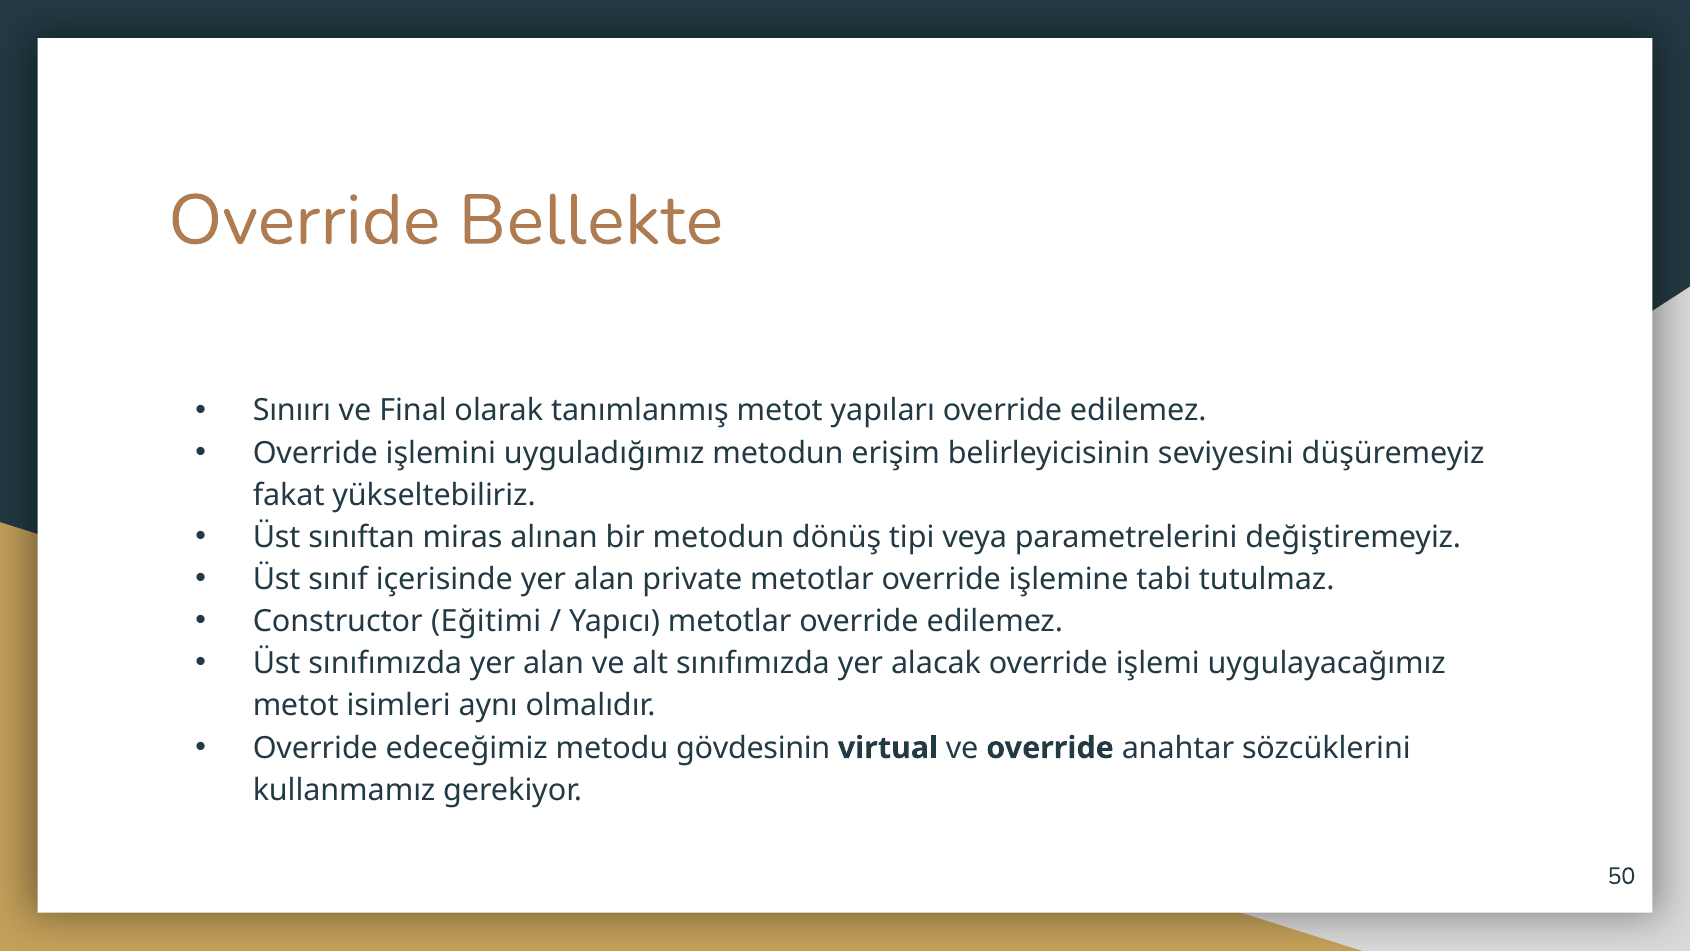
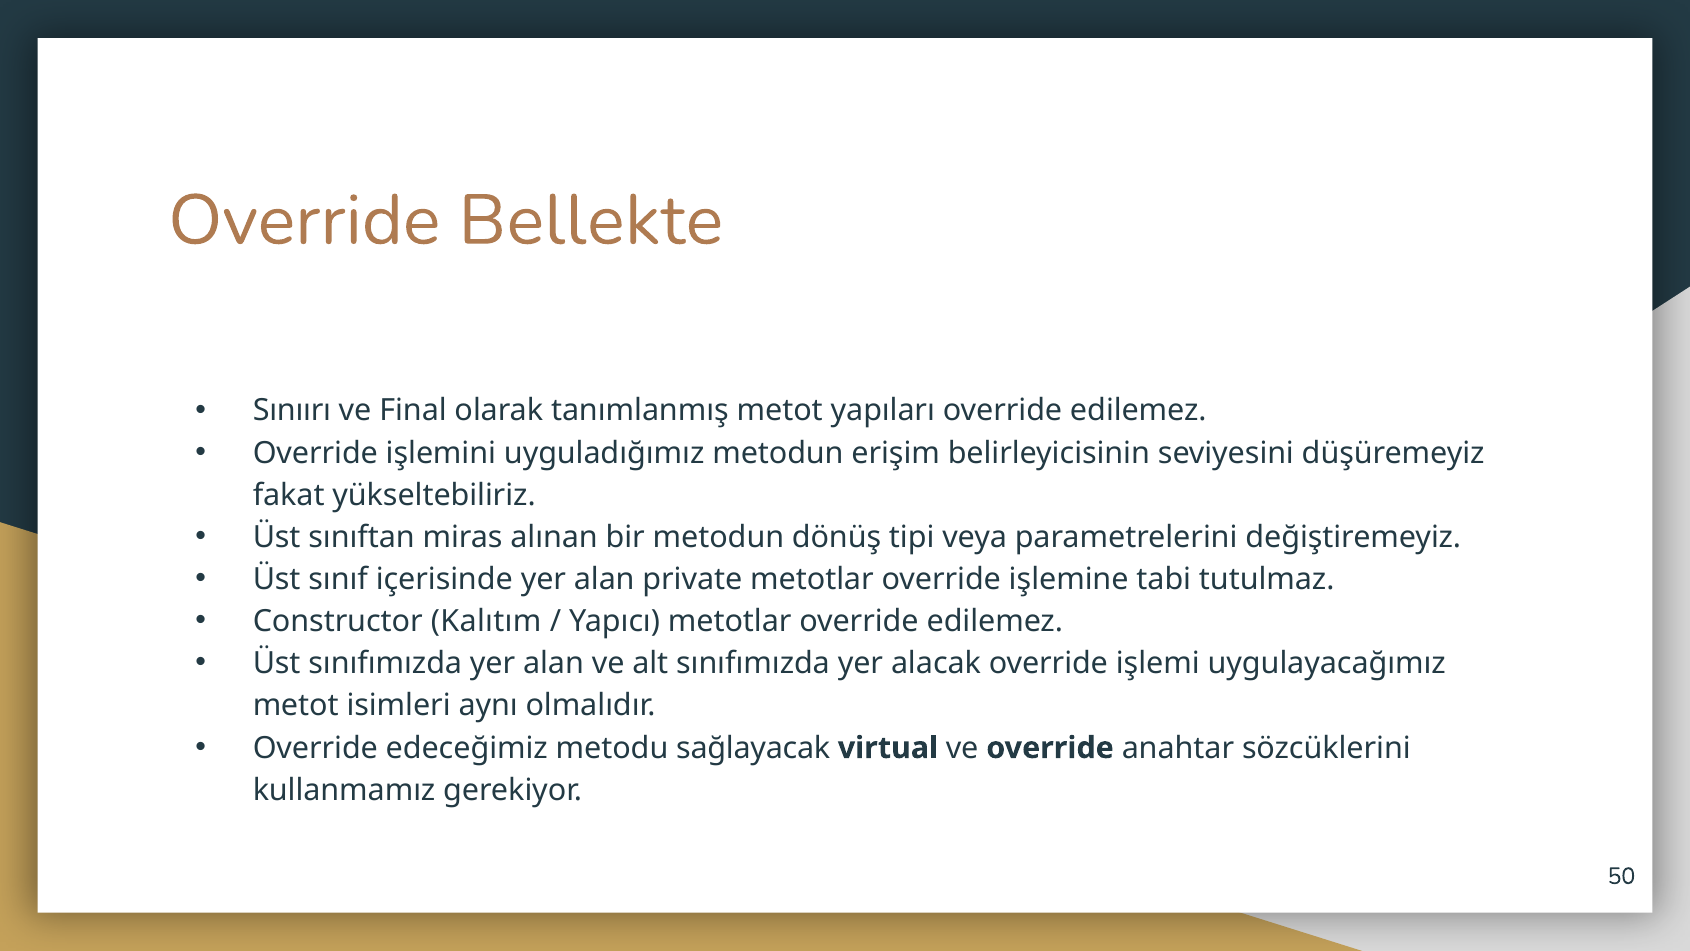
Eğitimi: Eğitimi -> Kalıtım (486, 621)
gövdesinin: gövdesinin -> sağlayacak (753, 748)
